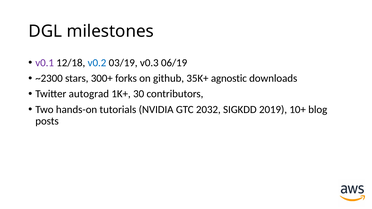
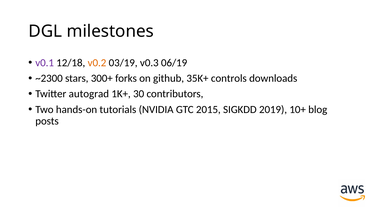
v0.2 colour: blue -> orange (97, 63)
agnostic: agnostic -> controls (229, 78)
2032: 2032 -> 2015 (208, 110)
